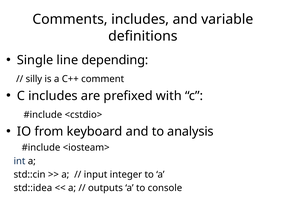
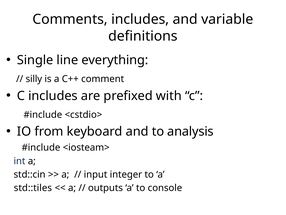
depending: depending -> everything (115, 60)
std::idea: std::idea -> std::tiles (33, 187)
